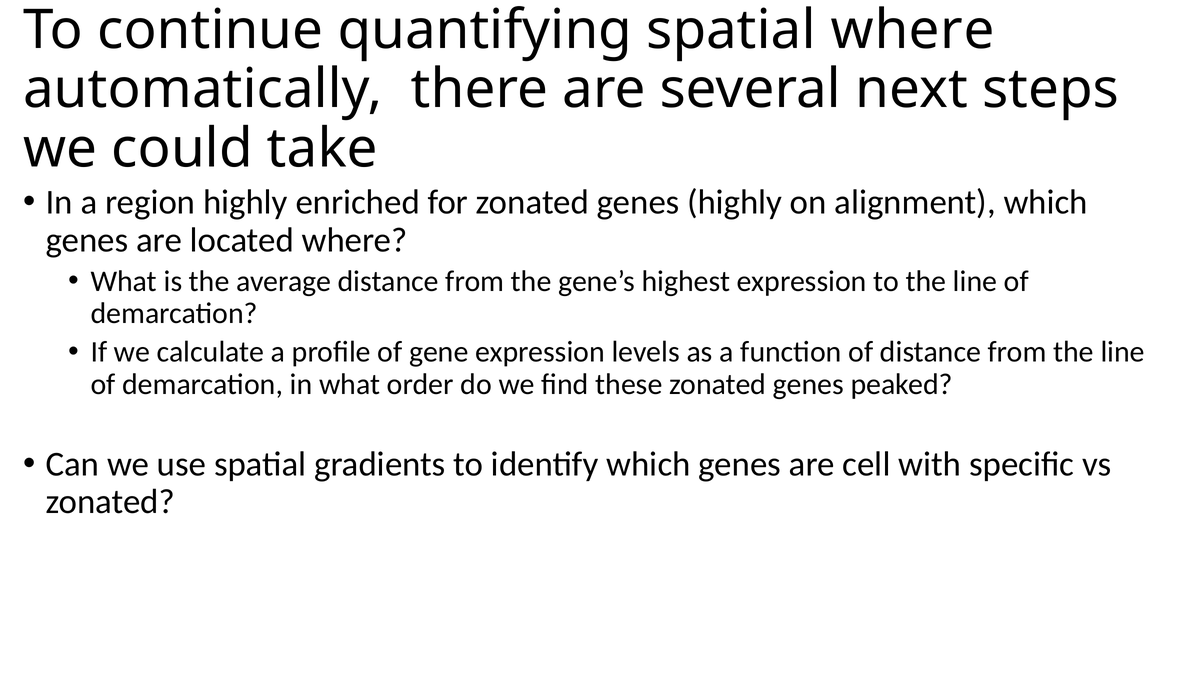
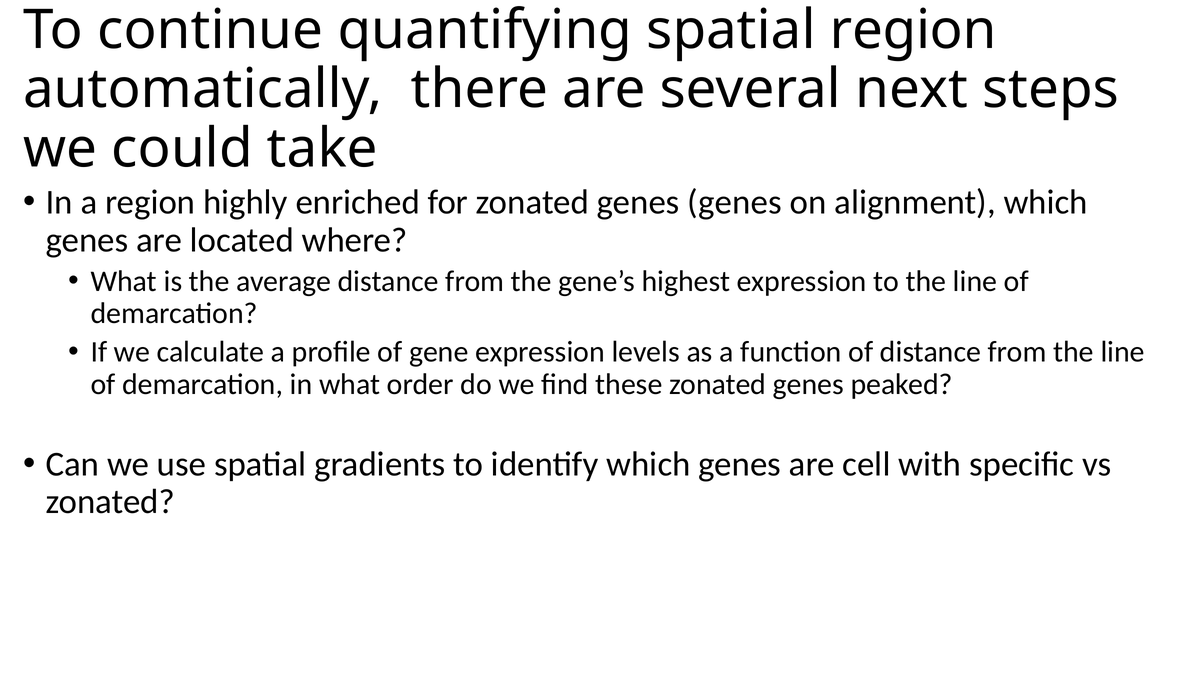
spatial where: where -> region (913, 30)
genes highly: highly -> genes (735, 202)
